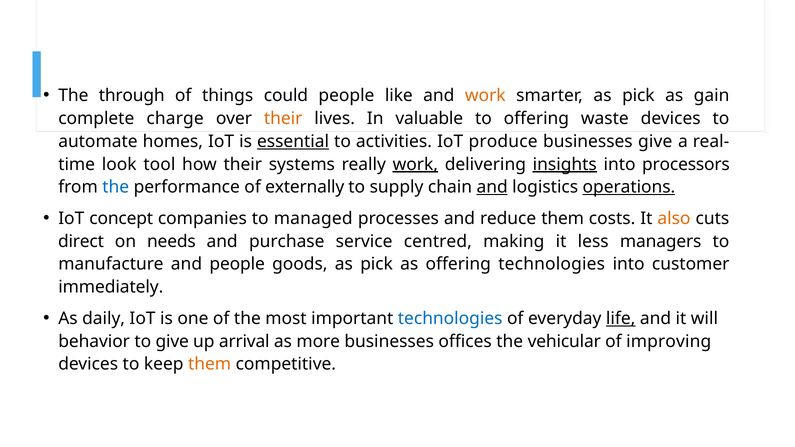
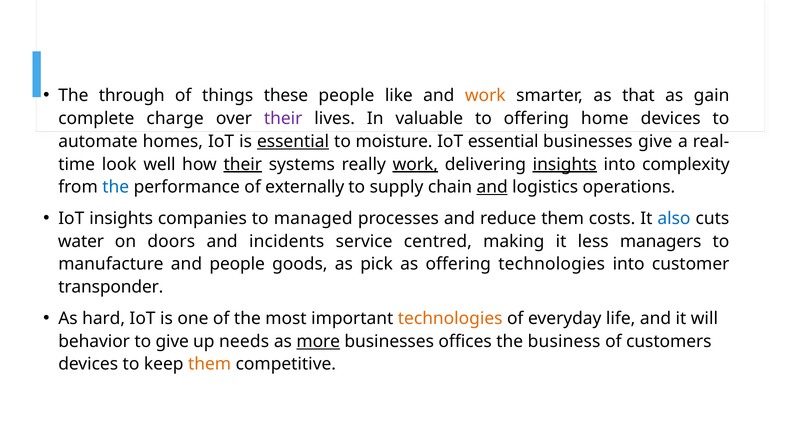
could: could -> these (286, 96)
smarter as pick: pick -> that (638, 96)
their colour: orange -> purple (283, 118)
waste: waste -> home (605, 118)
activities: activities -> moisture (394, 141)
IoT produce: produce -> essential (503, 141)
tool: tool -> well (159, 164)
their underline: none -> present (243, 164)
processors: processors -> complexity (686, 164)
operations underline: present -> none (629, 187)
IoT concept: concept -> insights (121, 218)
also colour: orange -> blue (674, 218)
direct: direct -> water (81, 241)
needs: needs -> doors (171, 241)
purchase: purchase -> incidents (287, 241)
immediately: immediately -> transponder (111, 287)
daily: daily -> hard (104, 319)
technologies colour: blue -> orange (450, 319)
life underline: present -> none (621, 319)
arrival: arrival -> needs (244, 341)
more underline: none -> present (318, 341)
vehicular: vehicular -> business (564, 341)
improving: improving -> customers (669, 341)
